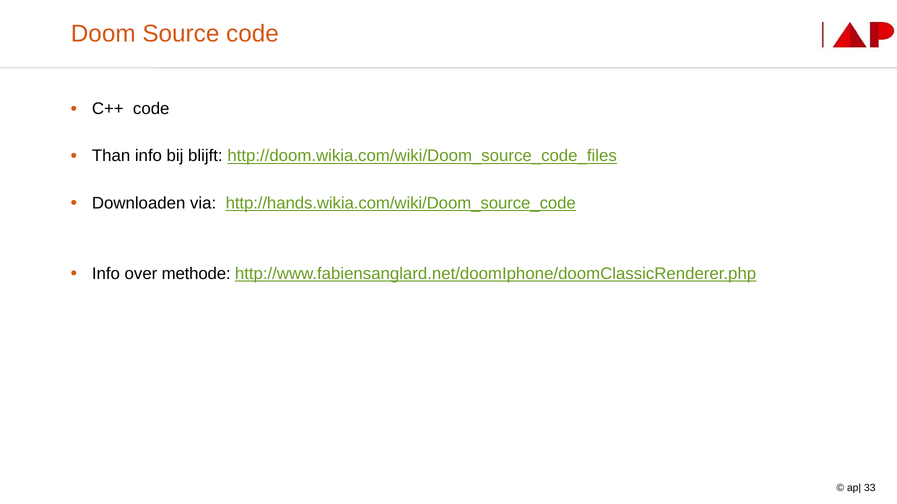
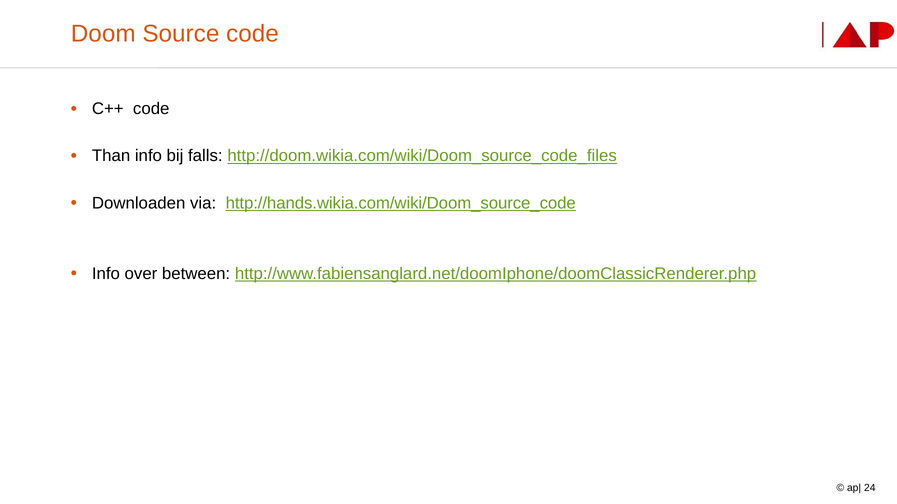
blijft: blijft -> falls (205, 156)
methode: methode -> between (196, 274)
33: 33 -> 24 (870, 488)
